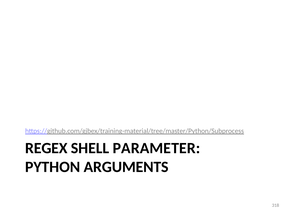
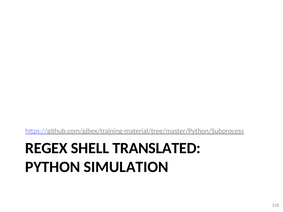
PARAMETER: PARAMETER -> TRANSLATED (157, 148)
ARGUMENTS: ARGUMENTS -> SIMULATION (126, 167)
